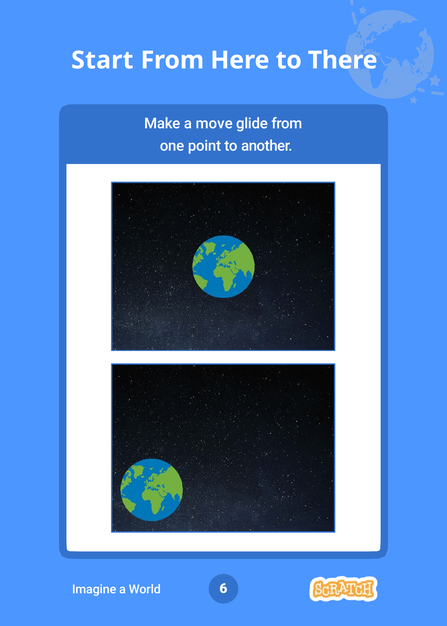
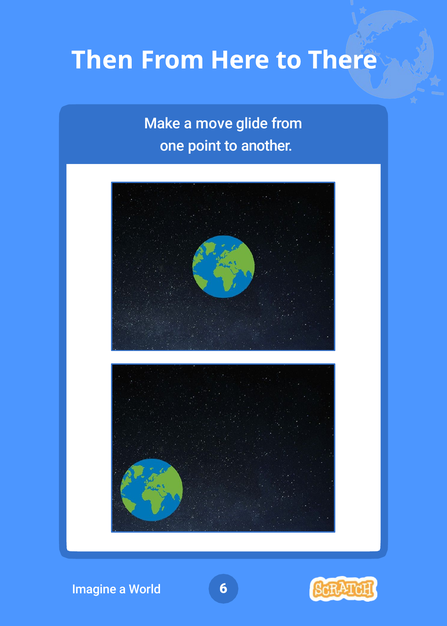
Start: Start -> Then (102, 60)
